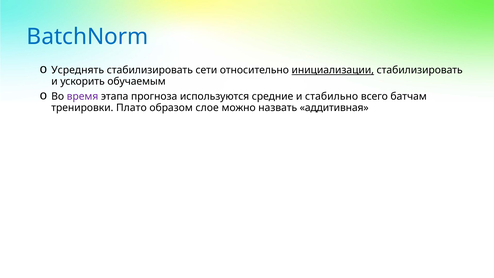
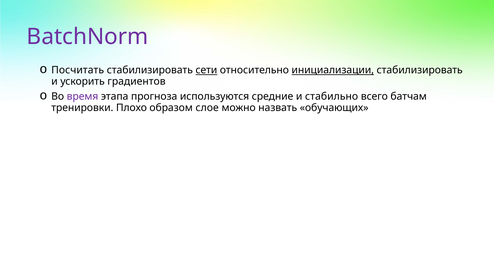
BatchNorm colour: blue -> purple (88, 37)
Усреднять: Усреднять -> Посчитать (78, 70)
сети underline: none -> present (206, 70)
обучаемым: обучаемым -> градиентов (136, 81)
Плато: Плато -> Плохо (131, 108)
аддитивная: аддитивная -> обучающих (334, 108)
